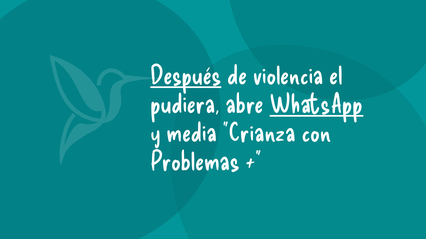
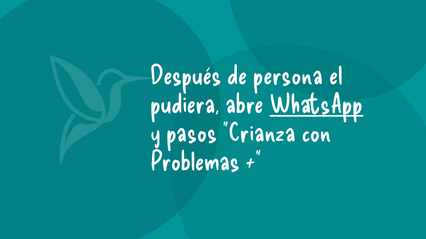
Después underline: present -> none (186, 76)
violencia: violencia -> persona (288, 76)
media: media -> pasos (192, 133)
